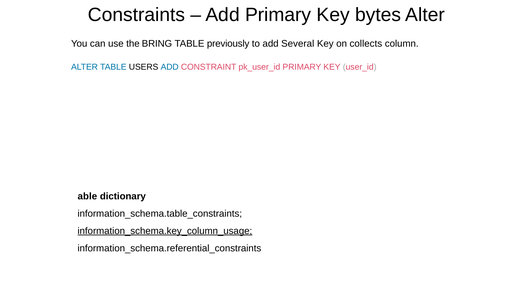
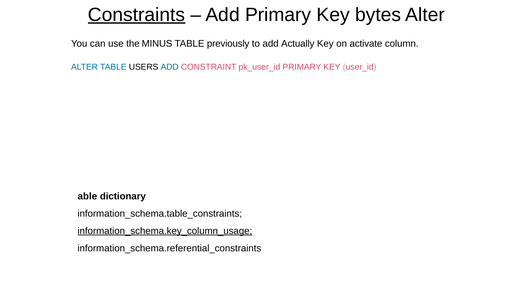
Constraints underline: none -> present (137, 15)
BRING: BRING -> MINUS (157, 44)
Several: Several -> Actually (298, 44)
collects: collects -> activate (366, 44)
